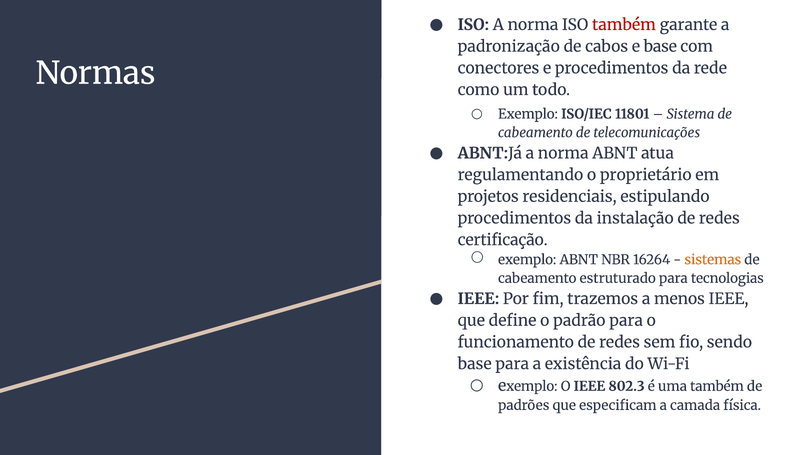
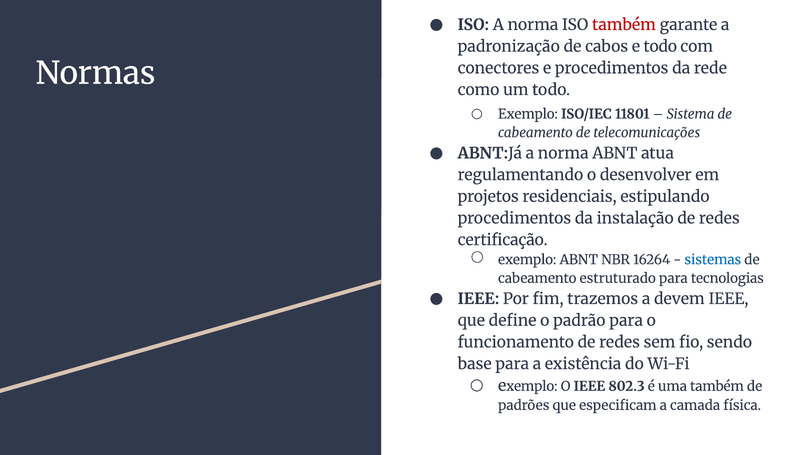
e base: base -> todo (660, 46)
proprietário: proprietário -> desenvolver (646, 175)
sistemas colour: orange -> blue (713, 260)
menos: menos -> devem (679, 299)
